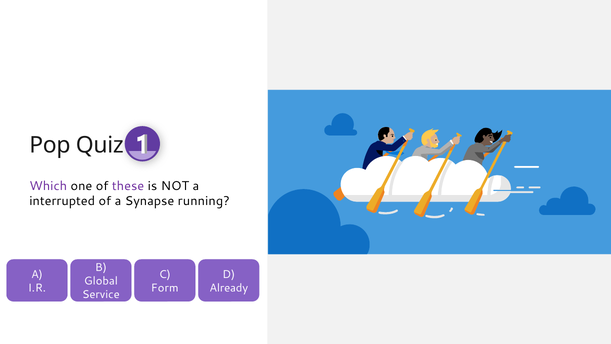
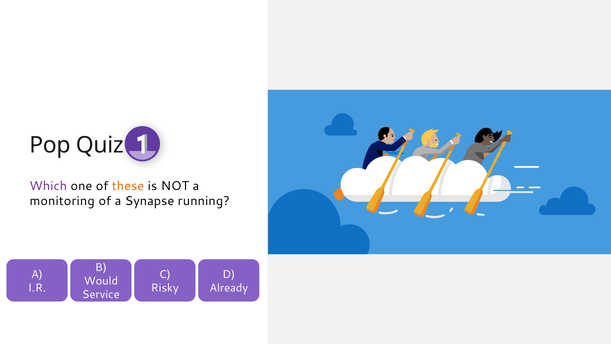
these colour: purple -> orange (128, 186)
interrupted: interrupted -> monitoring (62, 201)
Global: Global -> Would (101, 281)
Form: Form -> Risky (165, 288)
